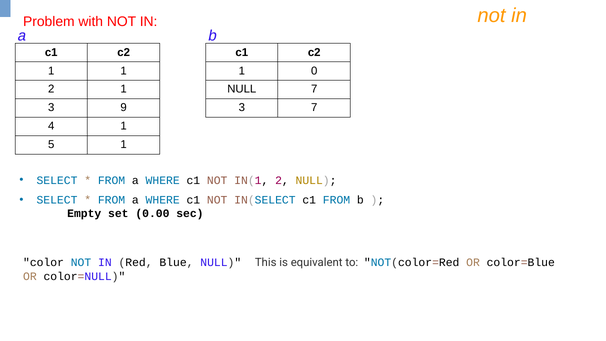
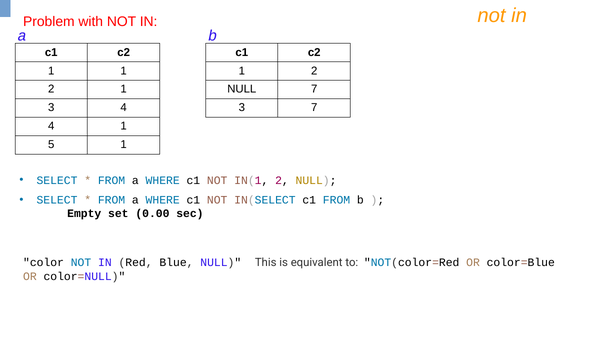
0: 0 -> 2 (314, 71)
3 9: 9 -> 4 (124, 108)
